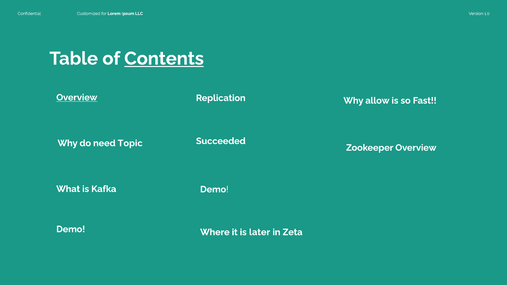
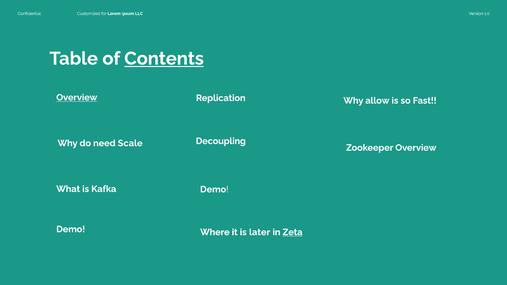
Succeeded: Succeeded -> Decoupling (221, 141)
Topic: Topic -> Scale (130, 143)
Zeta underline: none -> present (293, 232)
